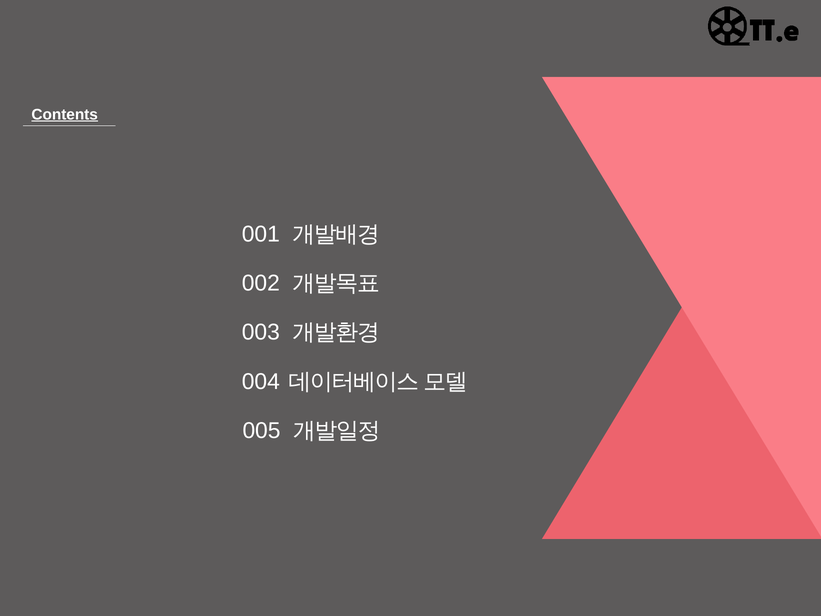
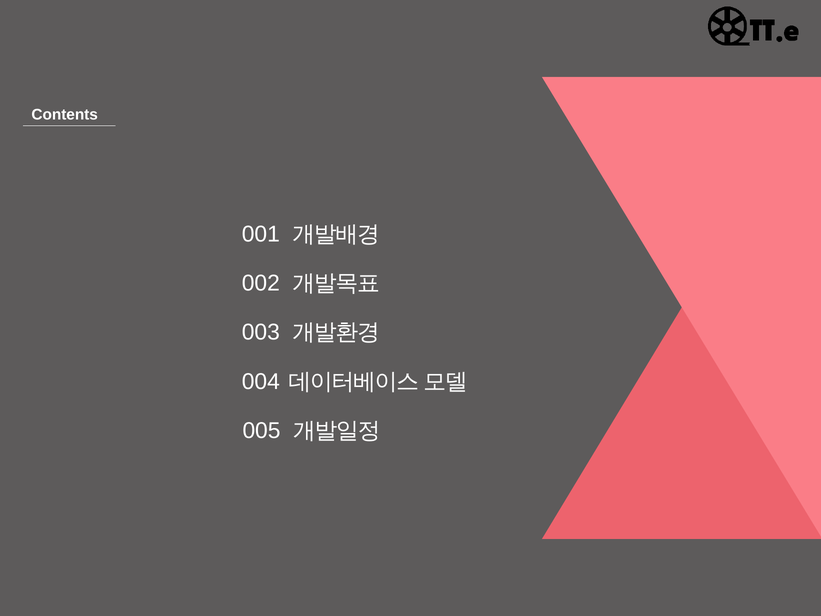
Contents underline: present -> none (65, 115)
